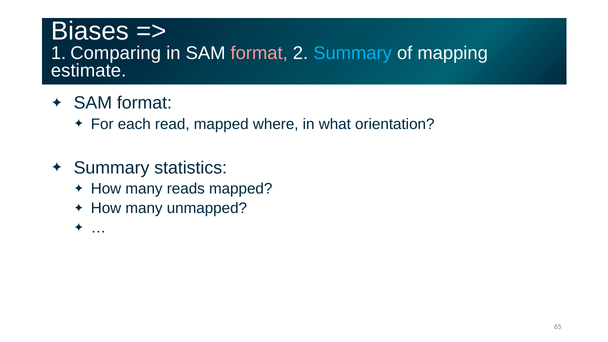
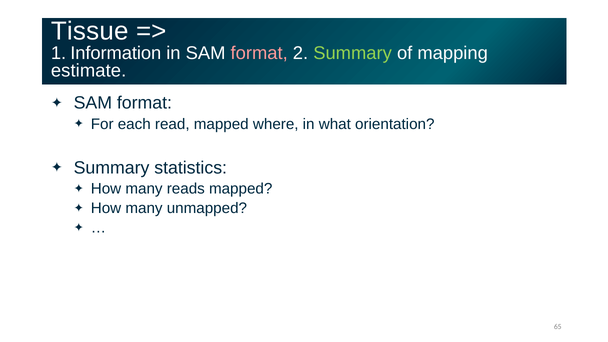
Biases: Biases -> Tissue (90, 31)
Comparing: Comparing -> Information (116, 53)
Summary colour: light blue -> light green (353, 53)
